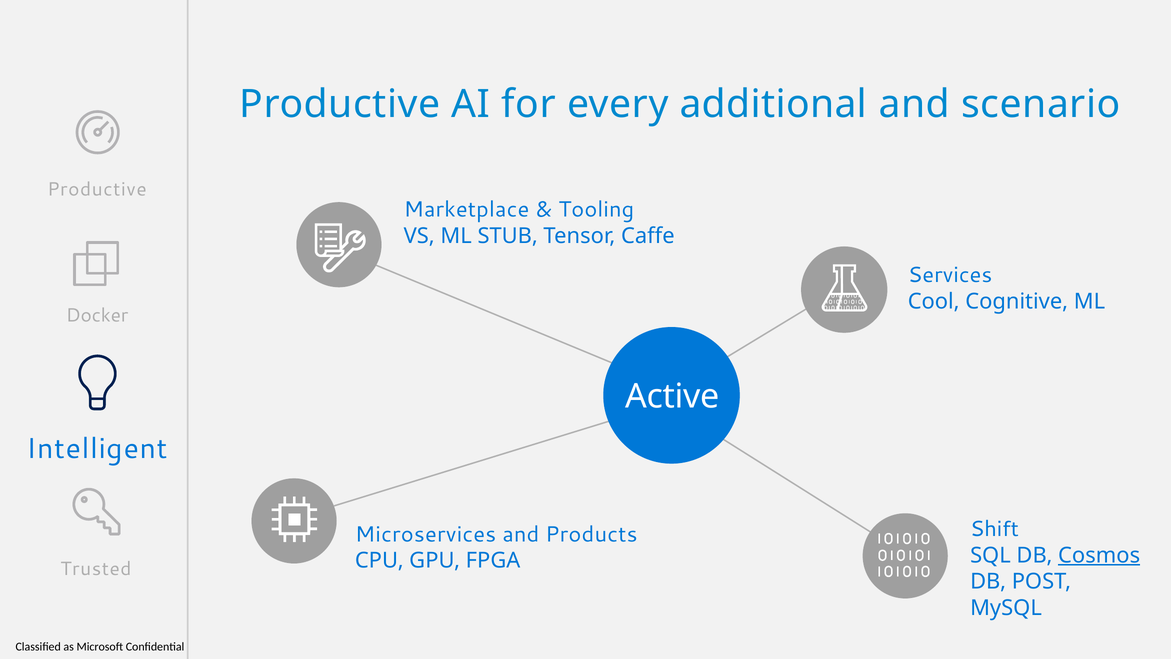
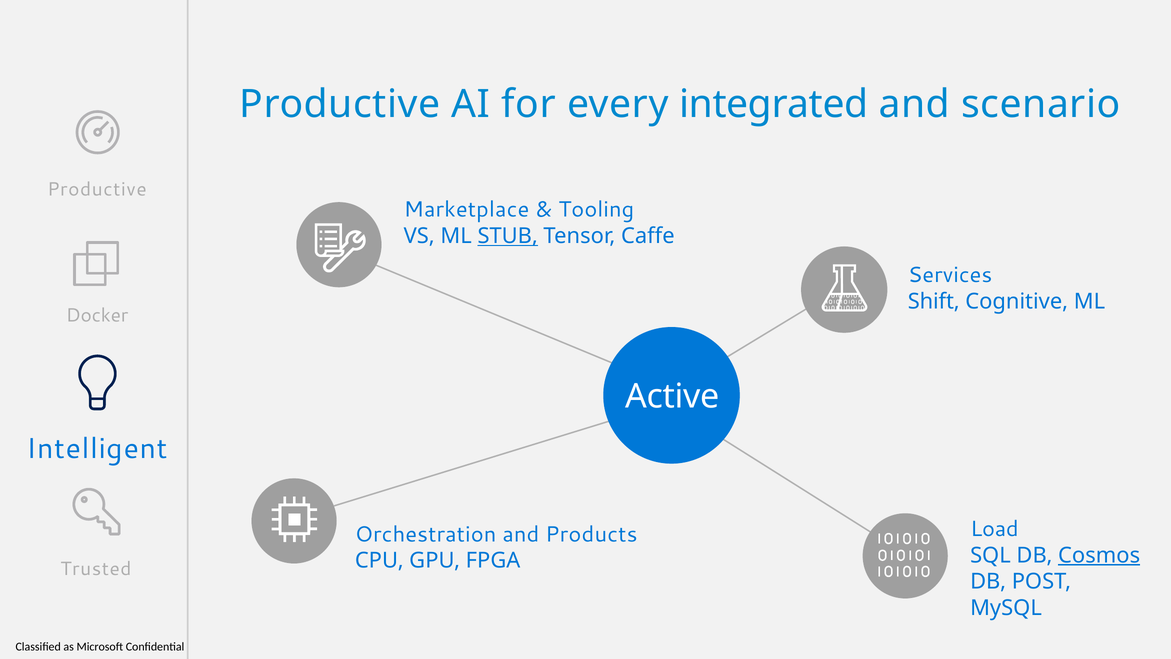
additional: additional -> integrated (774, 104)
STUB underline: none -> present (508, 236)
Cool: Cool -> Shift (934, 301)
Shift: Shift -> Load (994, 529)
Microservices: Microservices -> Orchestration (426, 534)
